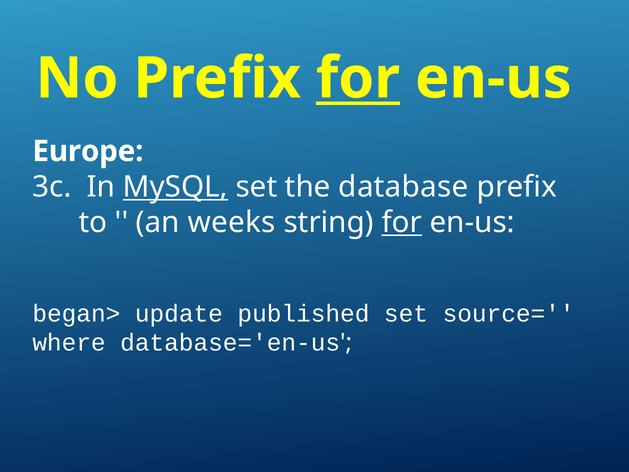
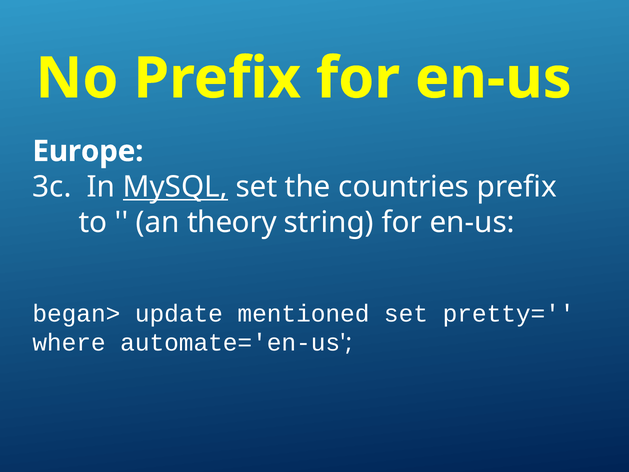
for underline: present -> none (358, 78)
database: database -> countries (404, 187)
weeks: weeks -> theory (232, 222)
for underline: present -> none (402, 222)
published: published -> mentioned (303, 313)
source=: source= -> pretty= (509, 313)
database='en-us: database='en-us -> automate='en-us (230, 343)
